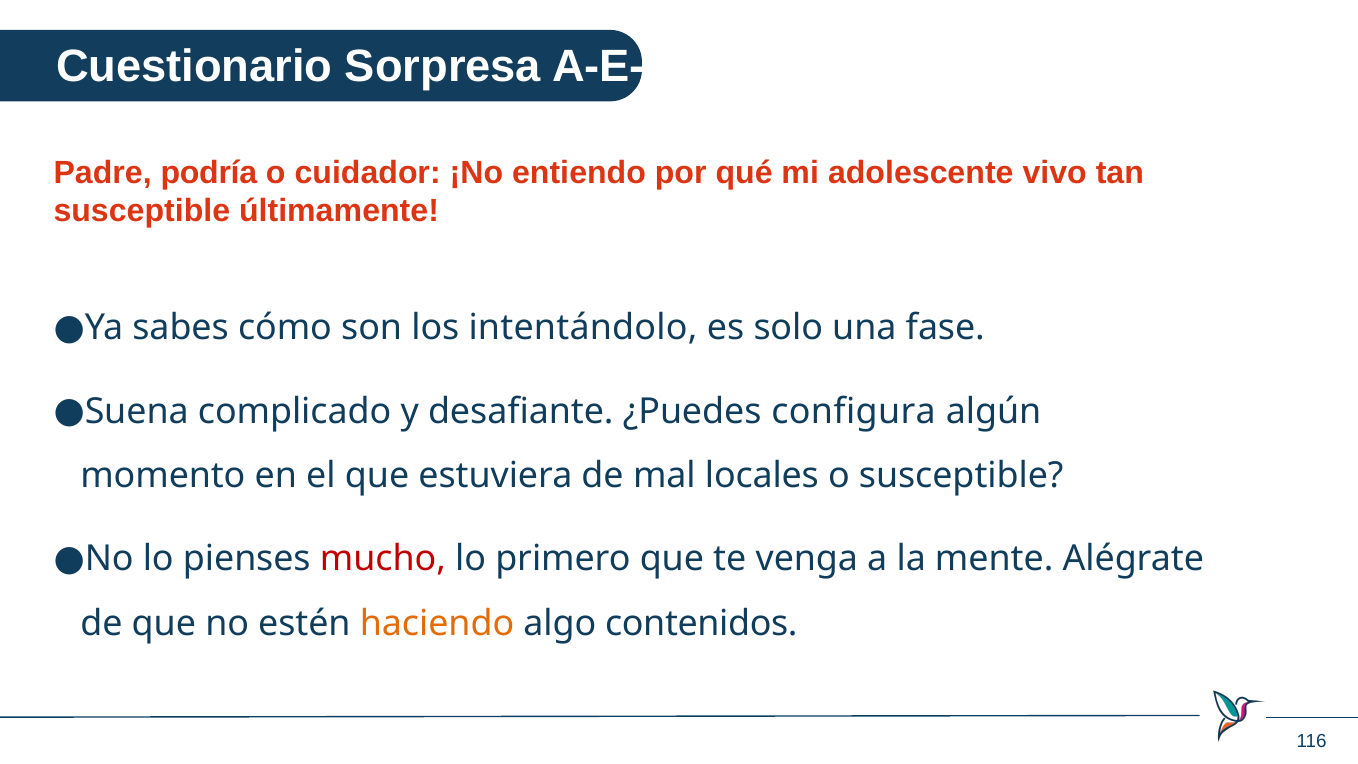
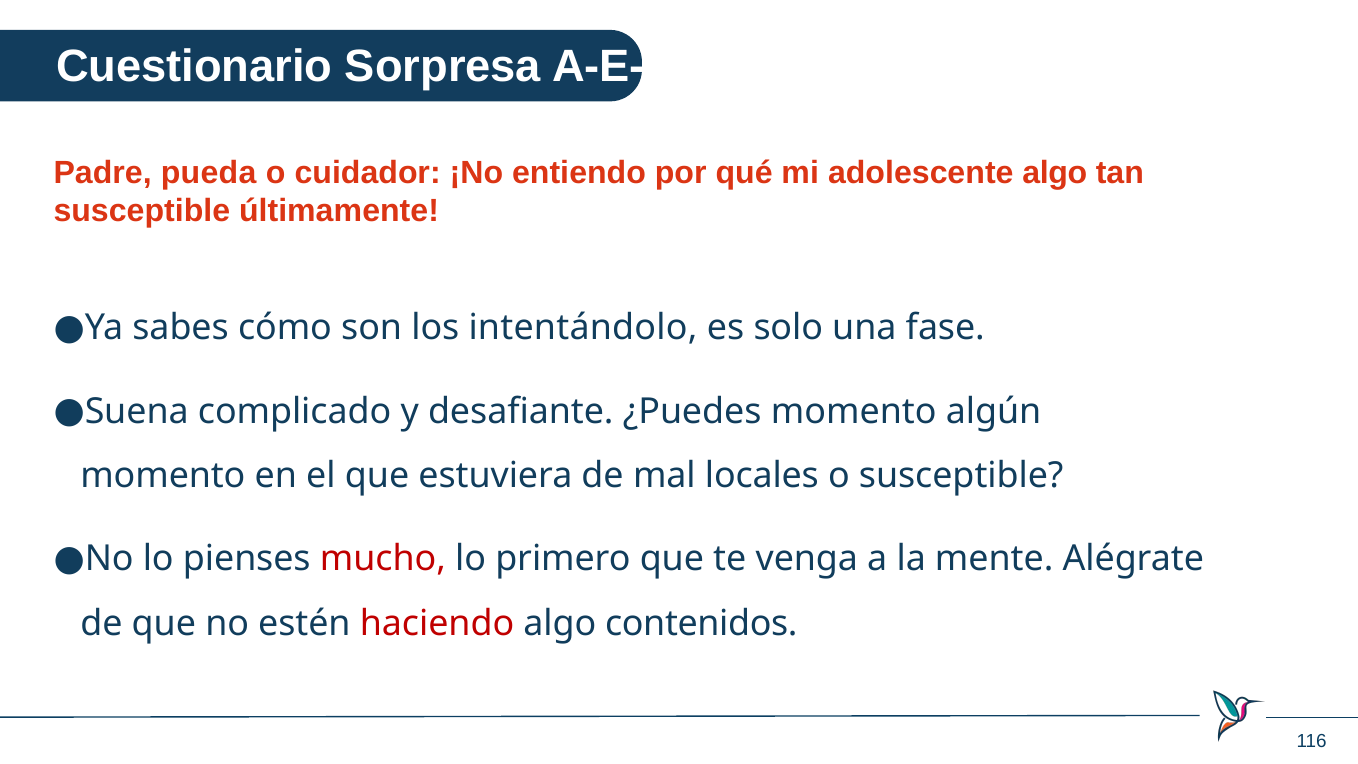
podría: podría -> pueda (209, 173)
adolescente vivo: vivo -> algo (1055, 173)
¿Puedes configura: configura -> momento (854, 411)
haciendo colour: orange -> red (437, 623)
